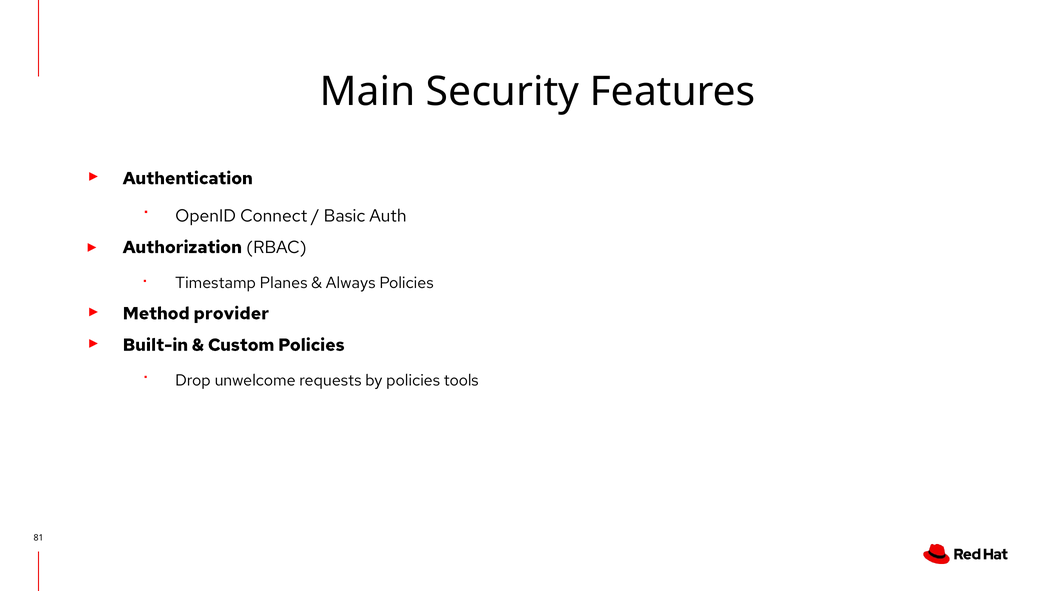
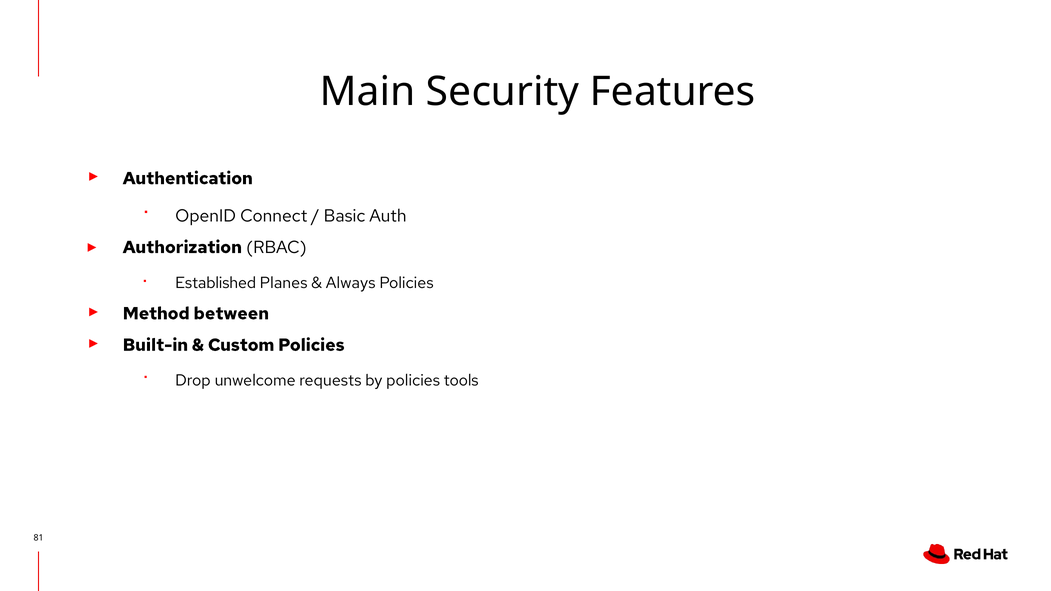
Timestamp: Timestamp -> Established (216, 283)
provider: provider -> between (231, 314)
